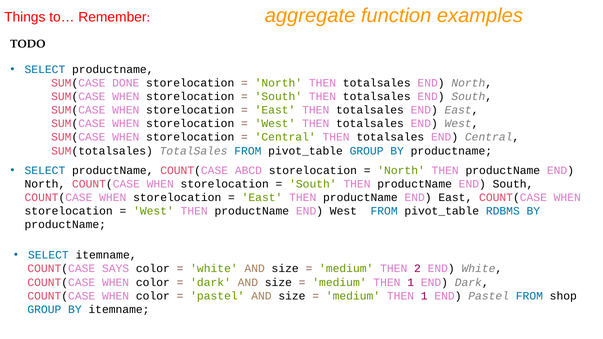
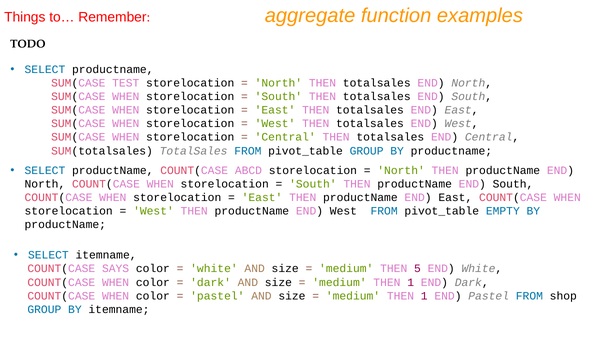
DONE: DONE -> TEST (126, 83)
RDBMS: RDBMS -> EMPTY (503, 211)
2: 2 -> 5 (417, 269)
